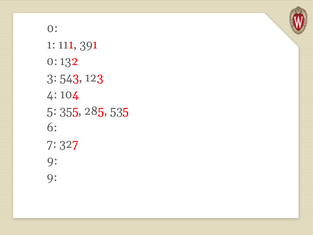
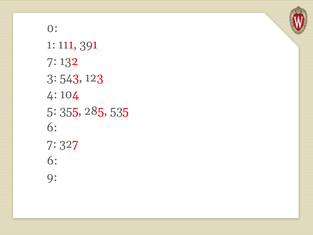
0: 0 -> 7 (52, 61)
9: 9 -> 6 (52, 160)
